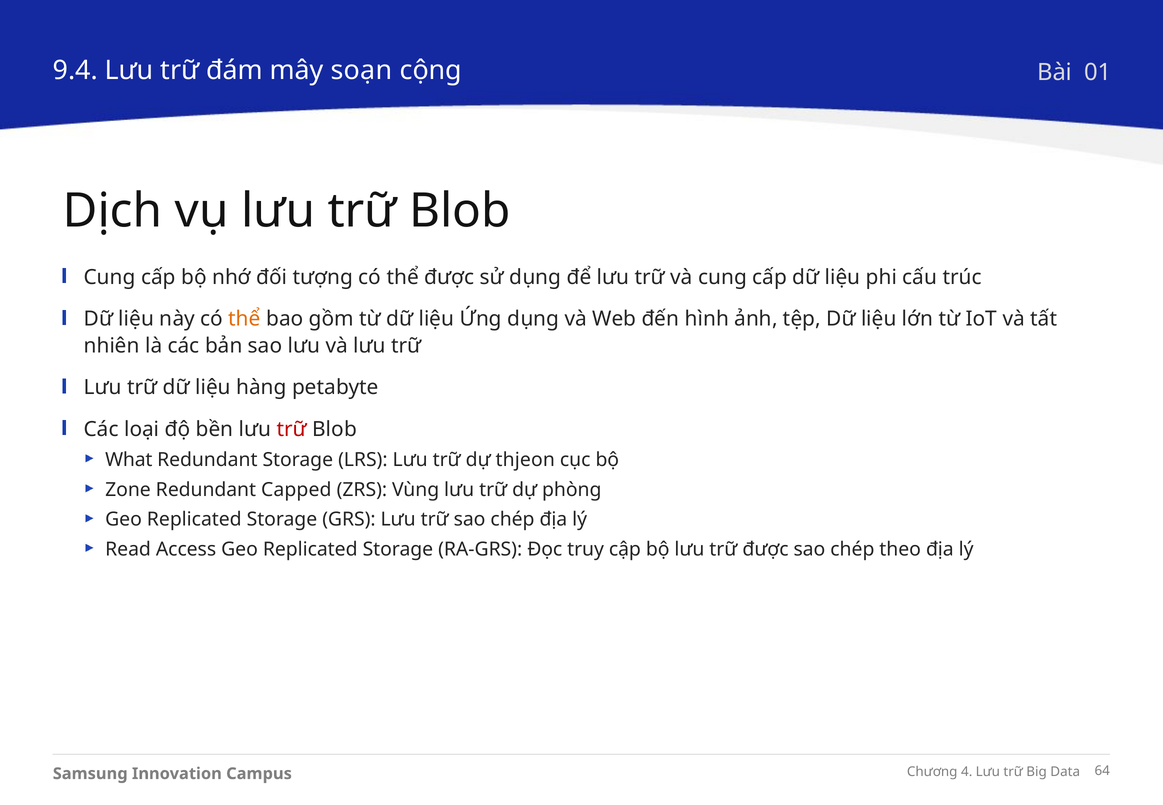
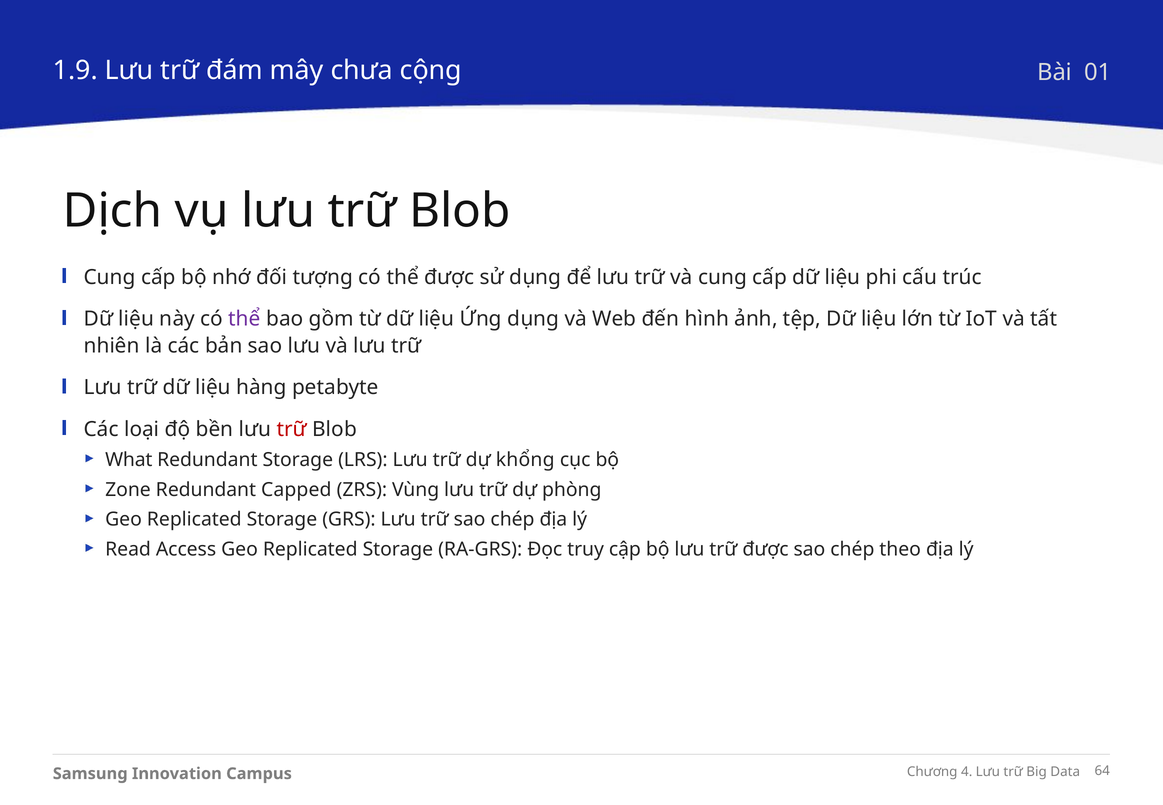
9.4: 9.4 -> 1.9 (75, 71)
soạn: soạn -> chưa (362, 71)
thể colour: orange -> purple (245, 319)
thjeon: thjeon -> khổng (525, 460)
